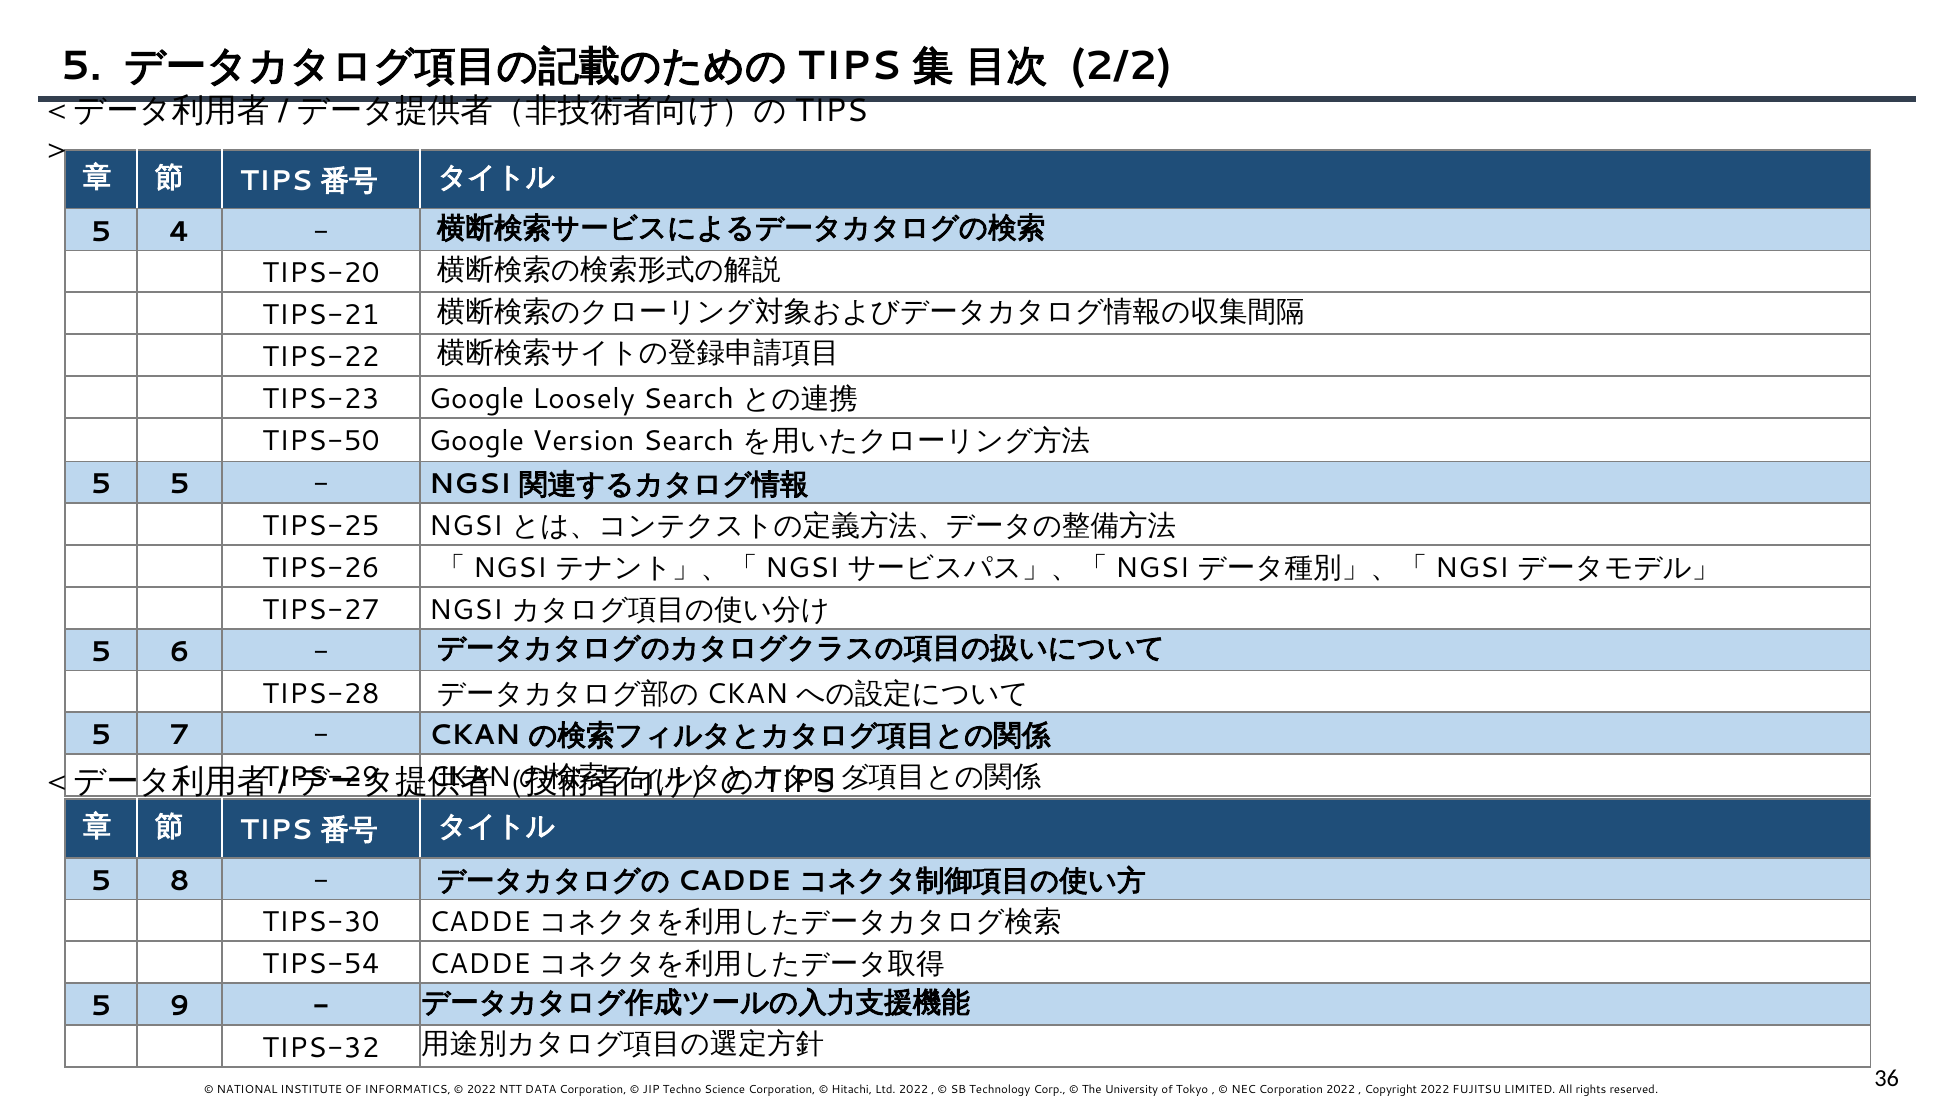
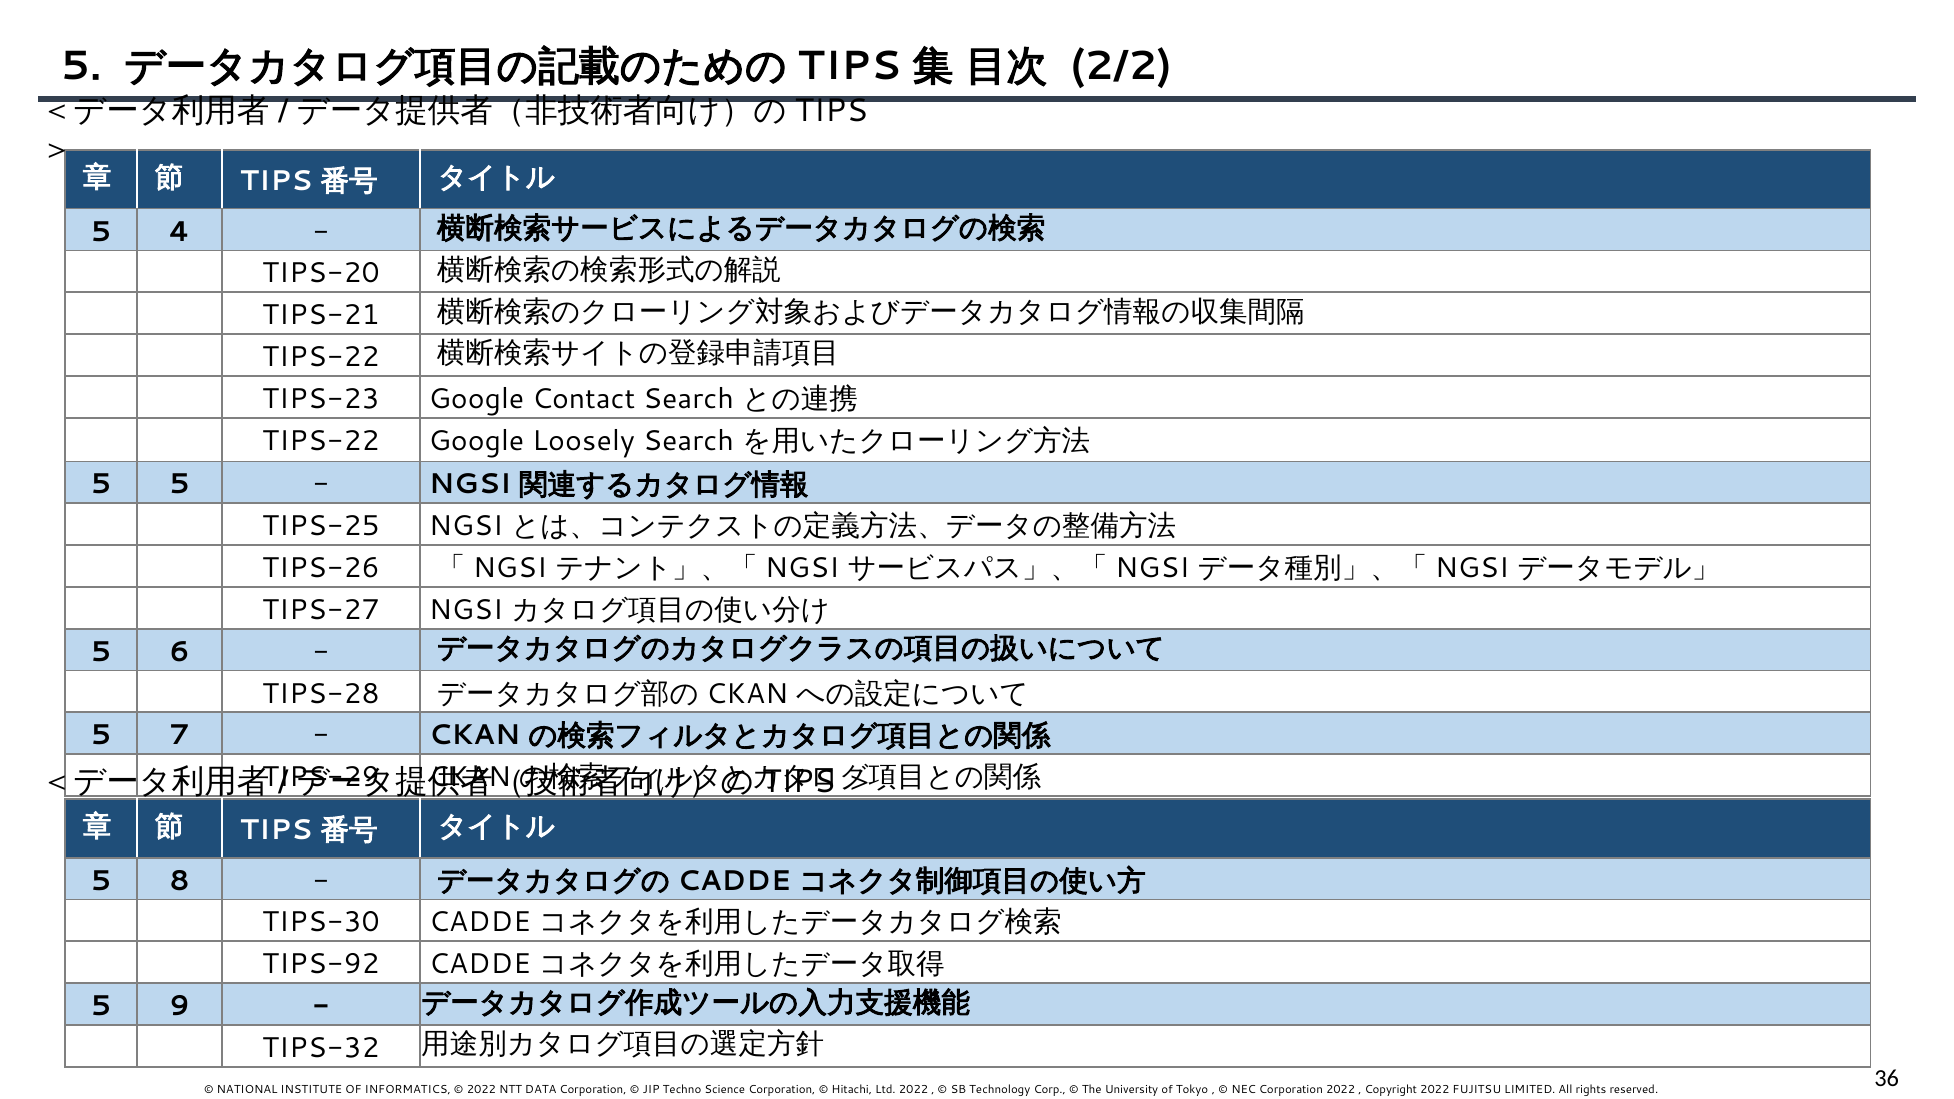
Loosely: Loosely -> Contact (584, 399)
TIPS-50: TIPS-50 -> TIPS-22 (321, 441)
Version: Version -> Loosely (583, 441)
TIPS-54: TIPS-54 -> TIPS-92 (321, 965)
